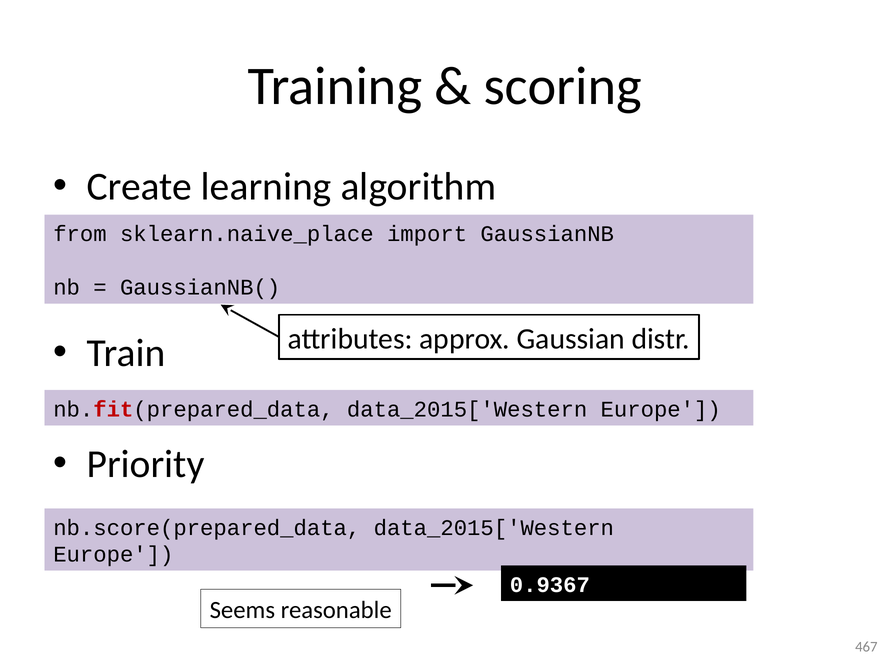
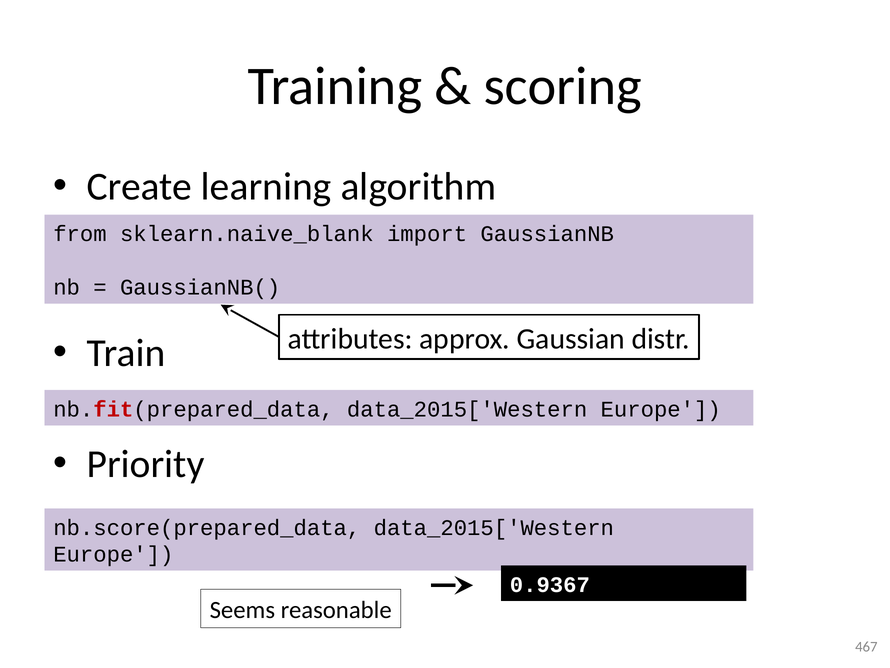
sklearn.naive_place: sklearn.naive_place -> sklearn.naive_blank (247, 234)
